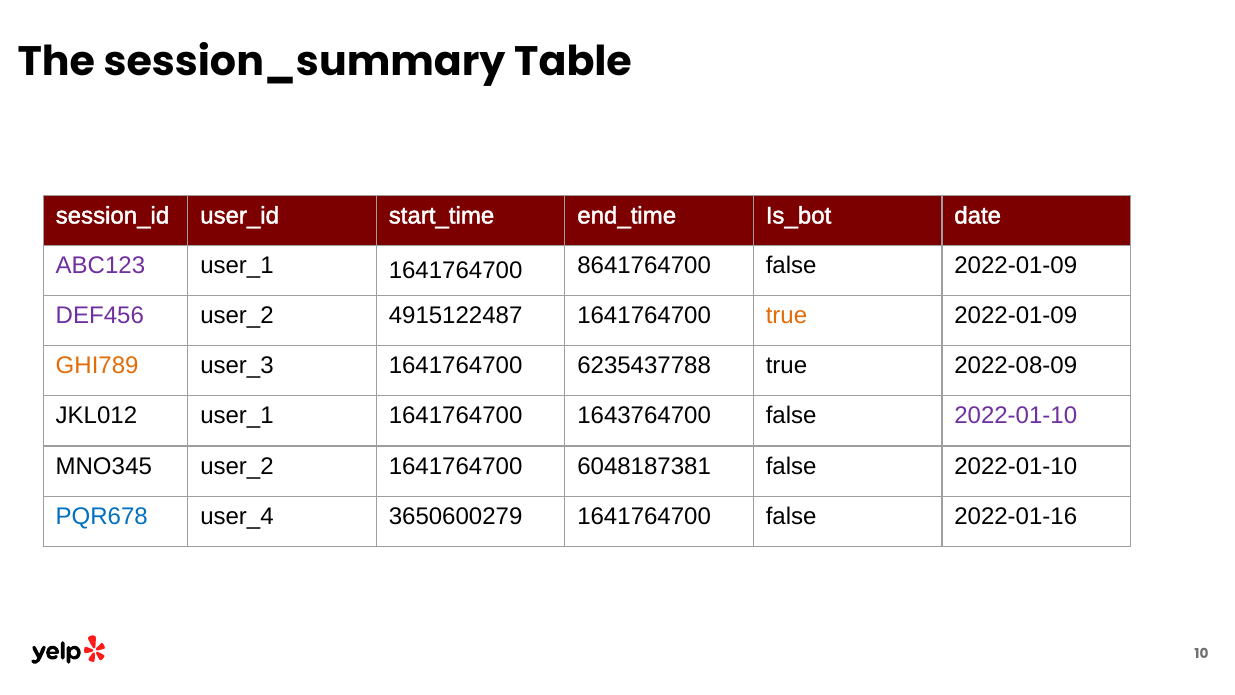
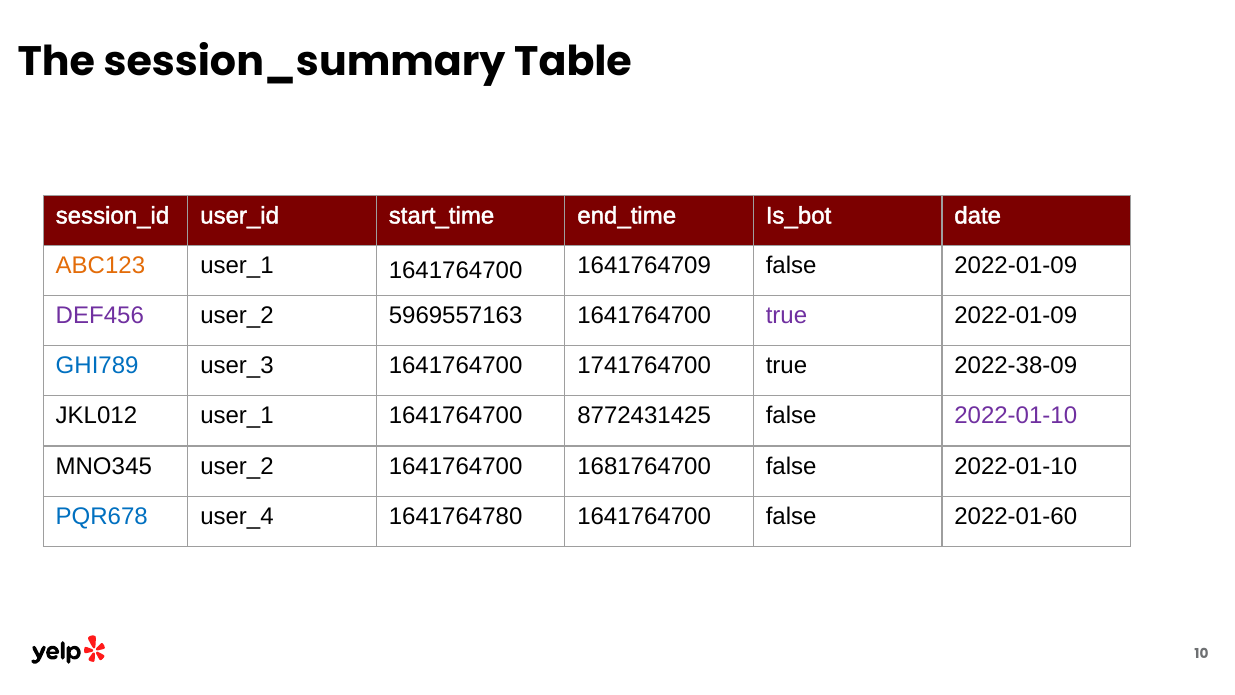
ABC123 colour: purple -> orange (100, 266)
8641764700: 8641764700 -> 1641764709 (644, 266)
4915122487: 4915122487 -> 5969557163 (456, 316)
true colour: orange -> purple (786, 316)
GHI789 colour: orange -> blue (97, 366)
6235437788: 6235437788 -> 1741764700 (644, 366)
2022-08-09: 2022-08-09 -> 2022-38-09 (1016, 366)
1643764700: 1643764700 -> 8772431425 (644, 416)
6048187381: 6048187381 -> 1681764700 (644, 466)
3650600279: 3650600279 -> 1641764780 (456, 516)
2022-01-16: 2022-01-16 -> 2022-01-60 (1016, 516)
